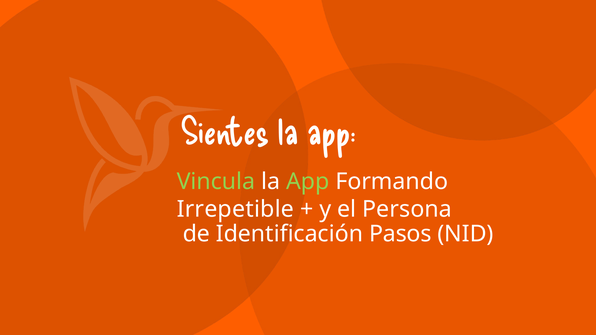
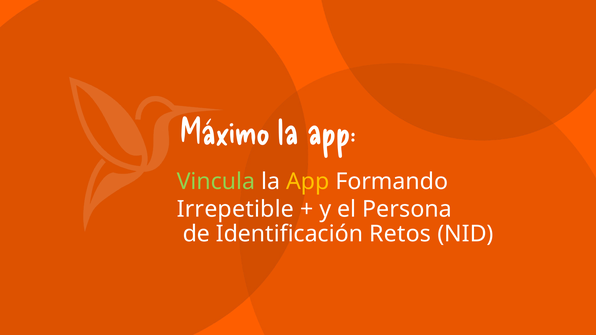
Sientes: Sientes -> Máximo (225, 133)
App colour: light green -> yellow (308, 182)
Pasos: Pasos -> Retos (400, 234)
